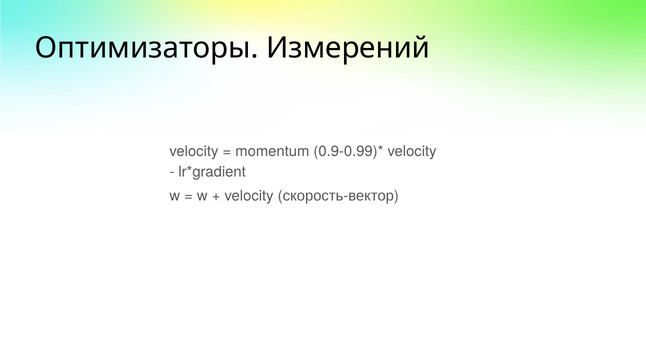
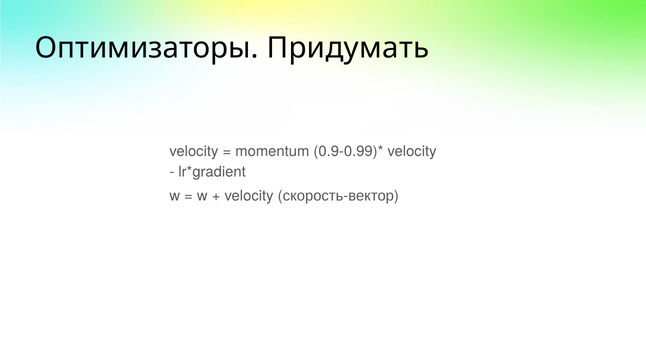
Измерений: Измерений -> Придумать (348, 48)
